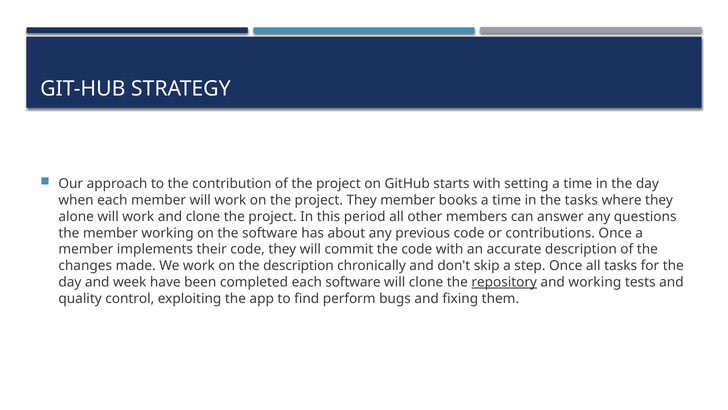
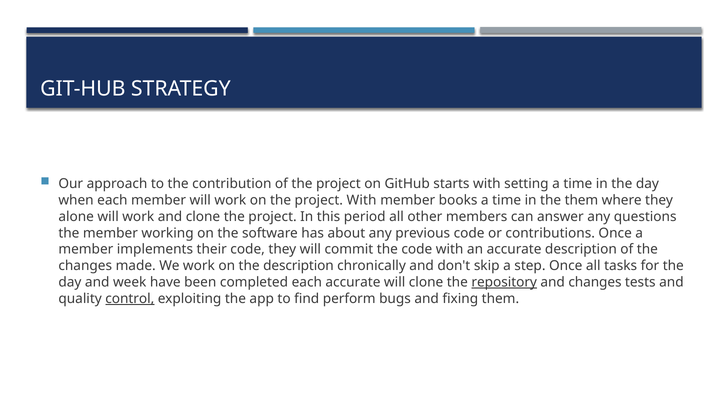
project They: They -> With (362, 200)
the tasks: tasks -> them (581, 200)
each software: software -> accurate (353, 282)
and working: working -> changes (595, 282)
control underline: none -> present (130, 298)
